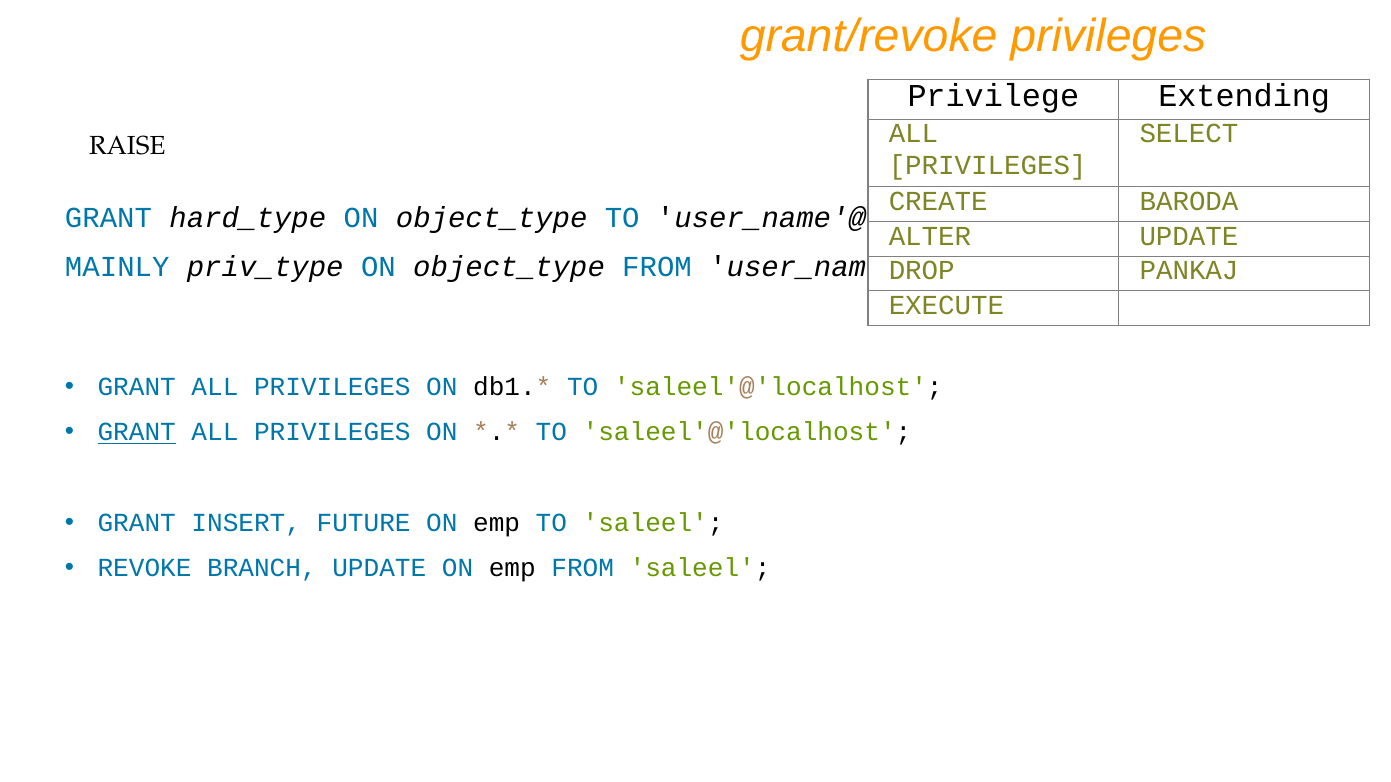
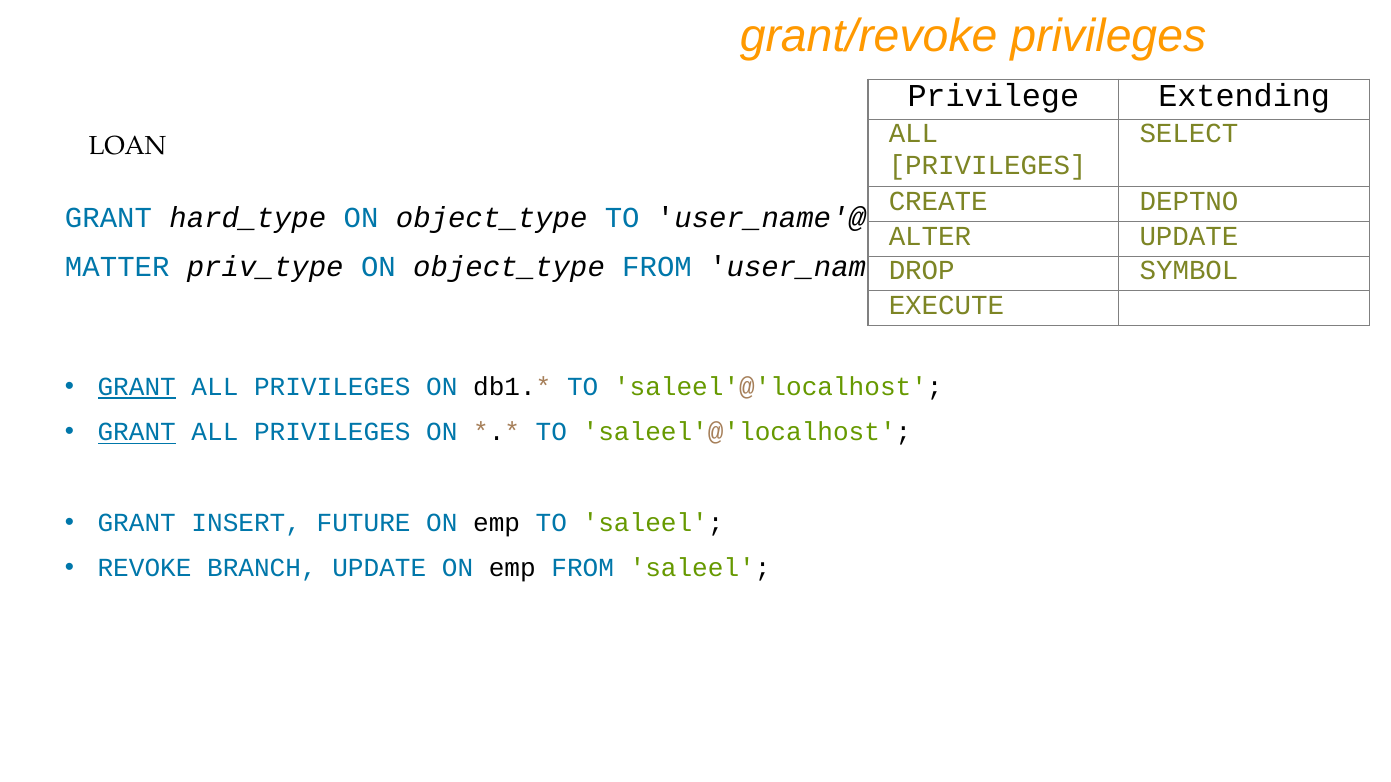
RAISE: RAISE -> LOAN (127, 146)
BARODA: BARODA -> DEPTNO (1189, 202)
MAINLY: MAINLY -> MATTER (117, 267)
PANKAJ: PANKAJ -> SYMBOL (1189, 271)
GRANT underline: none -> present (137, 387)
